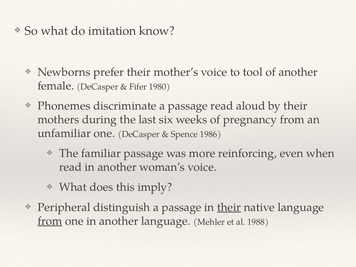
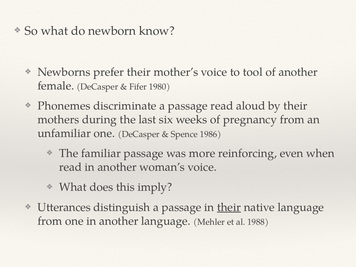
imitation: imitation -> newborn (112, 31)
Peripheral: Peripheral -> Utterances (64, 207)
from underline: present -> none (50, 221)
